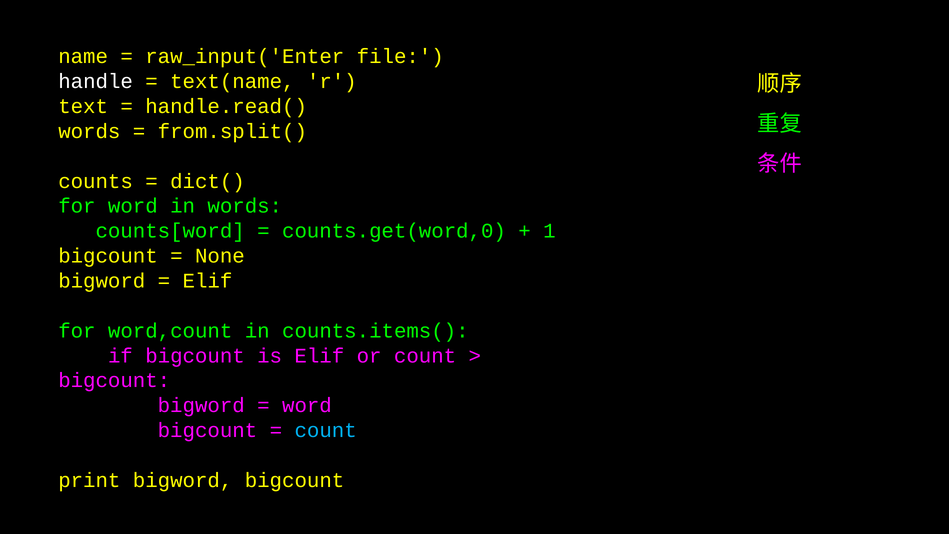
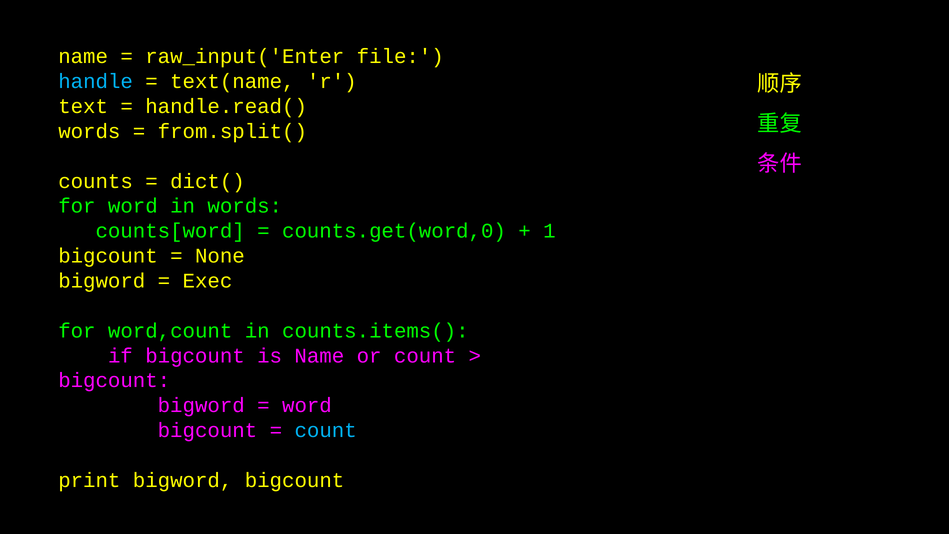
handle colour: white -> light blue (96, 81)
Elif: Elif -> Exec (207, 281)
is Elif: Elif -> Name (319, 356)
